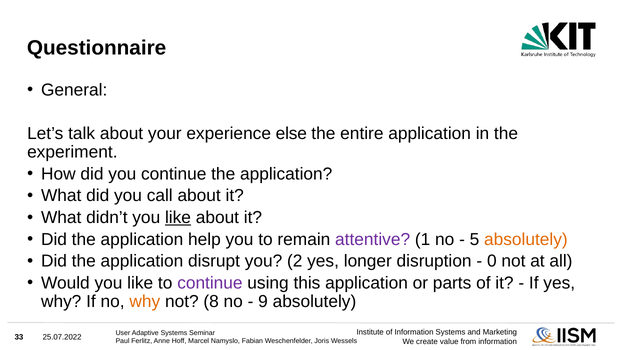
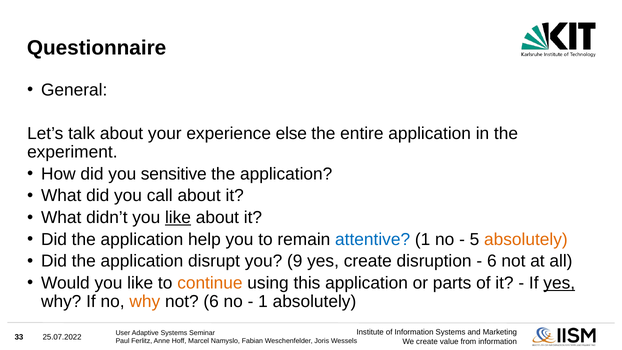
you continue: continue -> sensitive (174, 174)
attentive colour: purple -> blue (373, 239)
2: 2 -> 9 (295, 261)
yes longer: longer -> create (368, 261)
0: 0 -> 6 (492, 261)
continue colour: purple -> orange (210, 283)
yes underline: none -> present (559, 283)
not 8: 8 -> 6 (211, 302)
9: 9 -> 1 (263, 302)
